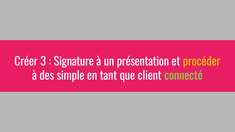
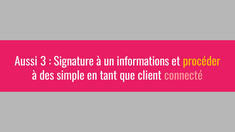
Créer: Créer -> Aussi (26, 62)
présentation: présentation -> informations (143, 62)
connecté colour: light green -> pink (183, 76)
